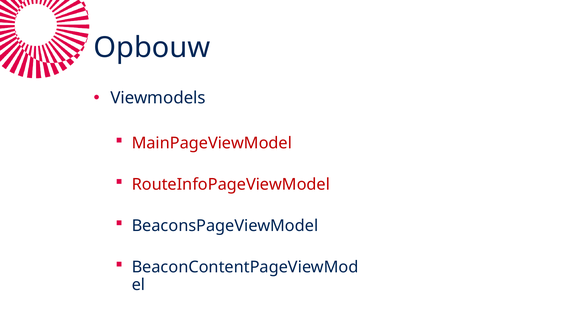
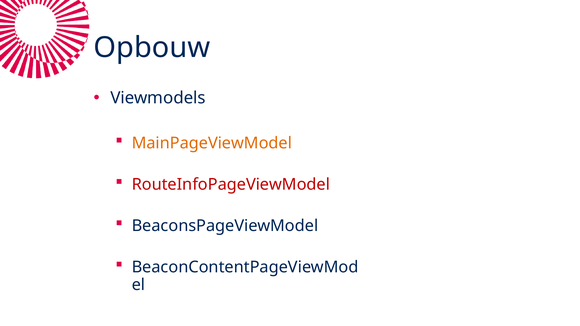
MainPageViewModel colour: red -> orange (212, 143)
